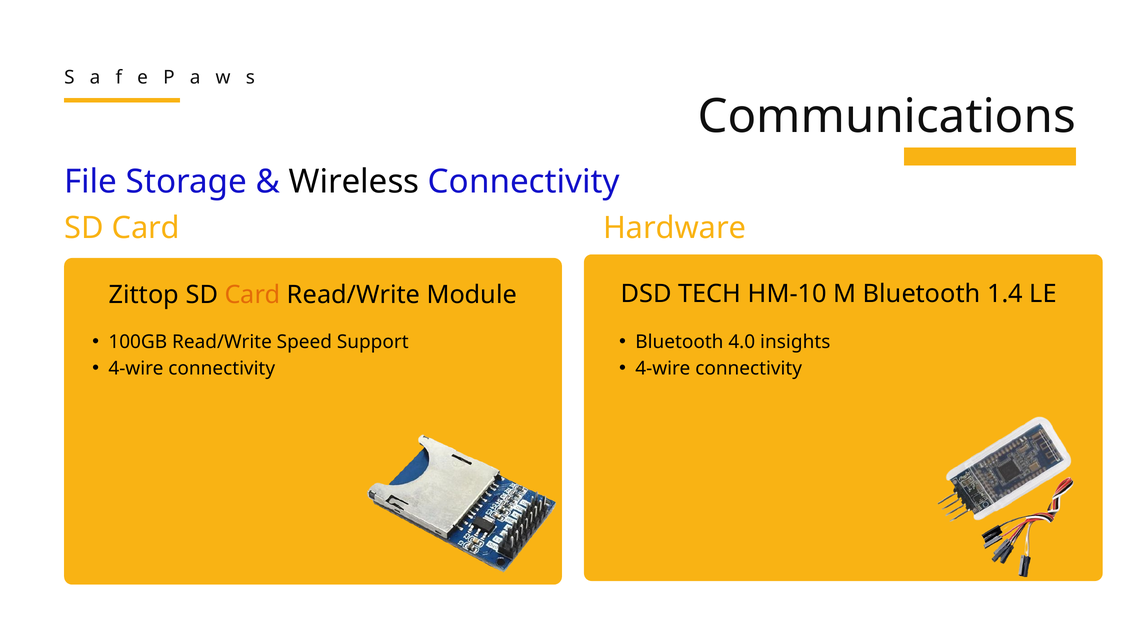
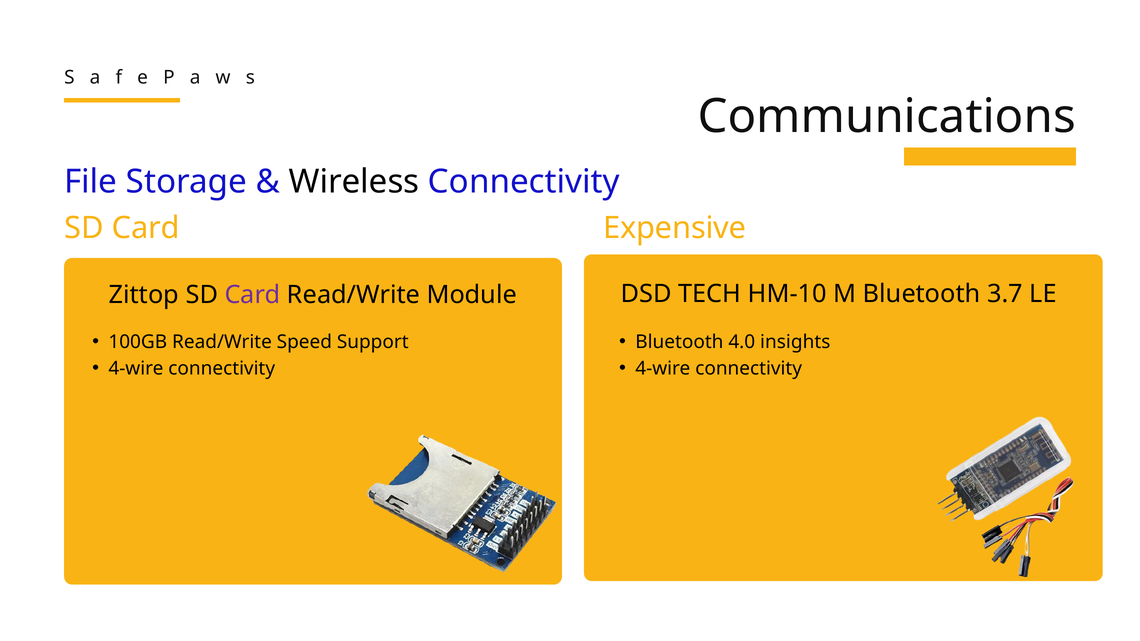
Hardware: Hardware -> Expensive (675, 228)
1.4: 1.4 -> 3.7 (1005, 294)
Card colour: orange -> purple (253, 295)
